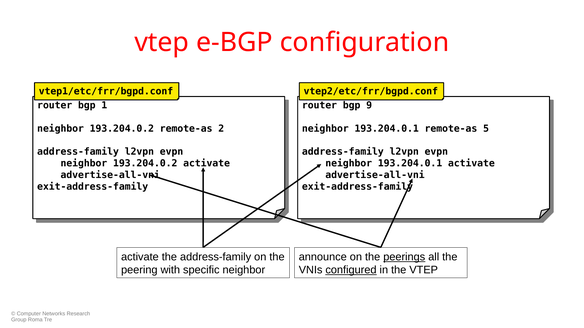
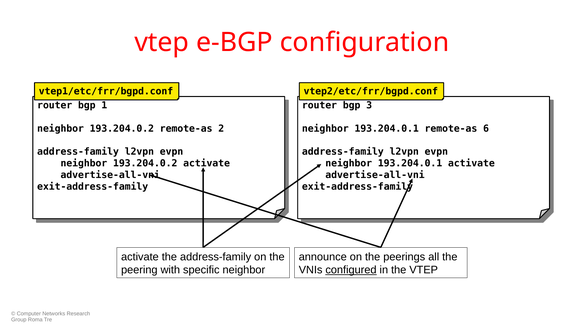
9: 9 -> 3 (369, 105)
5: 5 -> 6 (486, 129)
peerings underline: present -> none (404, 257)
